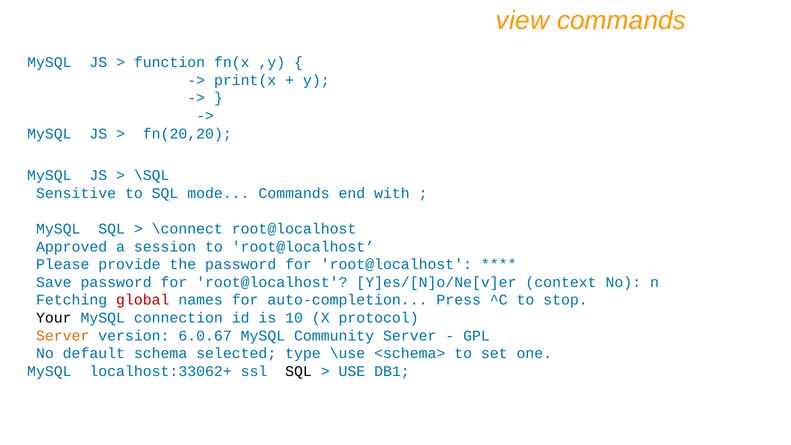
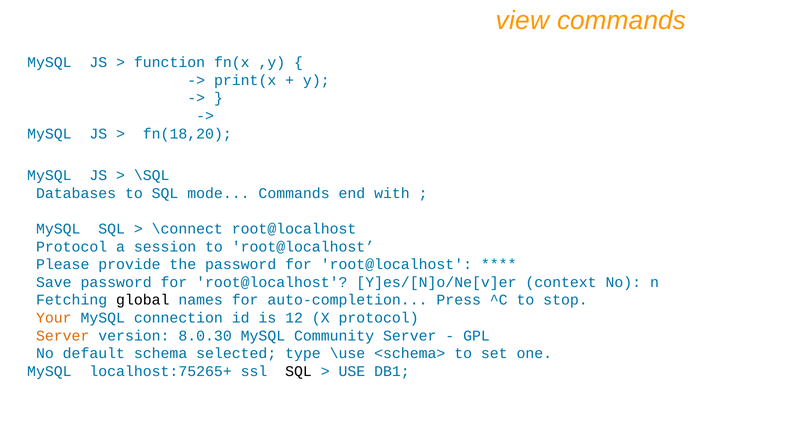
fn(20,20: fn(20,20 -> fn(18,20 (187, 134)
Sensitive: Sensitive -> Databases (76, 193)
Approved: Approved -> Protocol (72, 247)
global colour: red -> black (143, 300)
Your colour: black -> orange (54, 318)
10: 10 -> 12 (294, 318)
6.0.67: 6.0.67 -> 8.0.30 (205, 336)
localhost:33062+: localhost:33062+ -> localhost:75265+ (161, 371)
